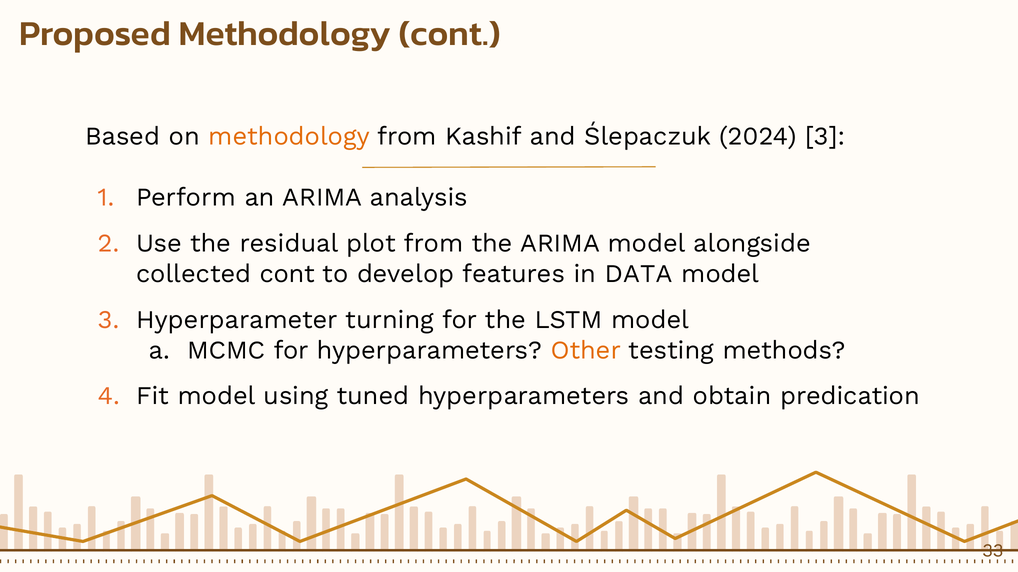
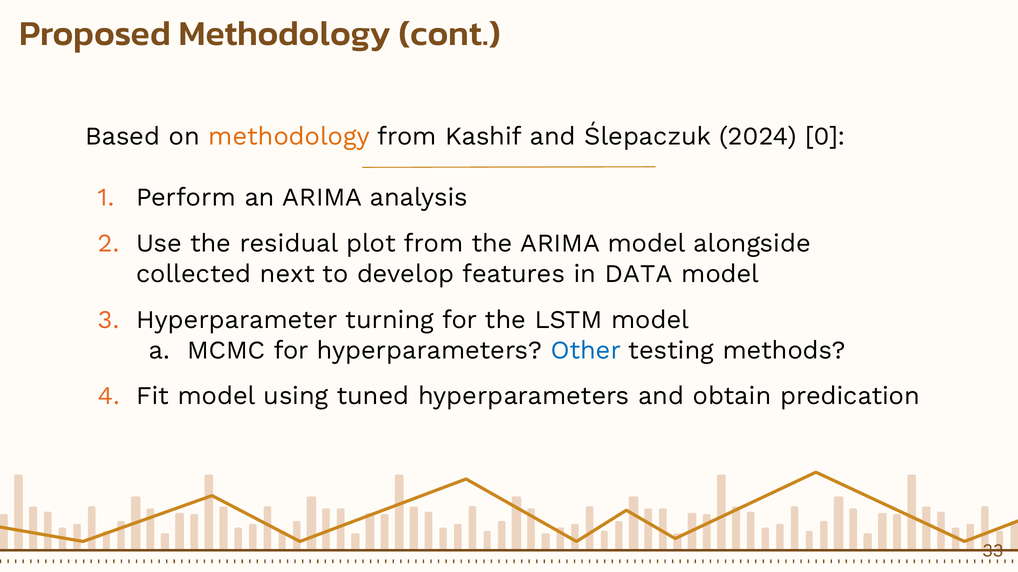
2024 3: 3 -> 0 (825, 137)
collected cont: cont -> next (287, 274)
Other colour: orange -> blue (586, 351)
